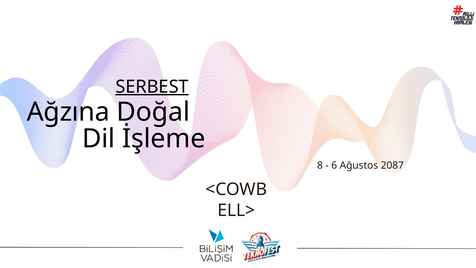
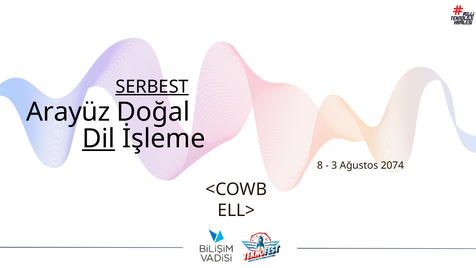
Ağzına: Ağzına -> Arayüz (68, 112)
Dil underline: none -> present (99, 139)
6: 6 -> 3 (334, 165)
2087: 2087 -> 2074 (392, 165)
